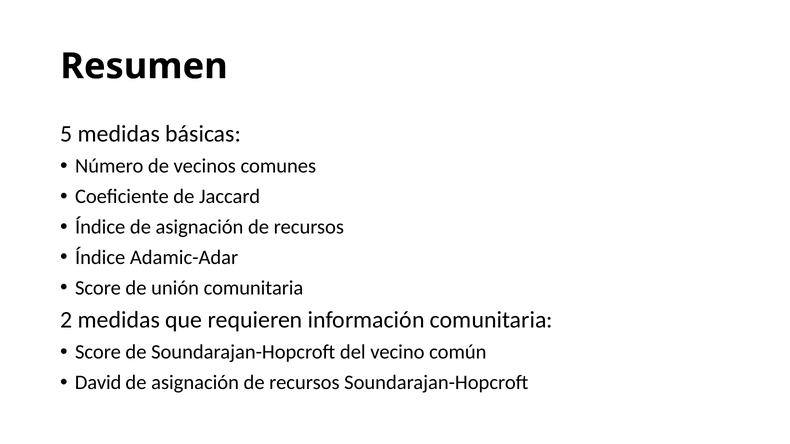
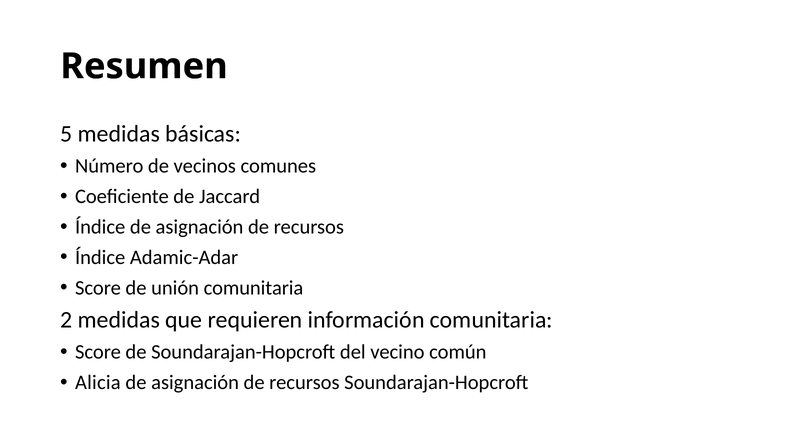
David: David -> Alicia (98, 383)
